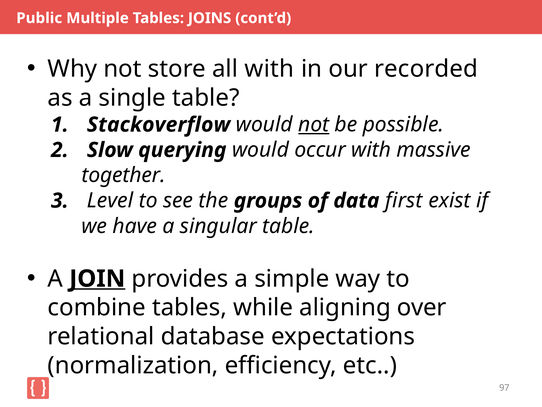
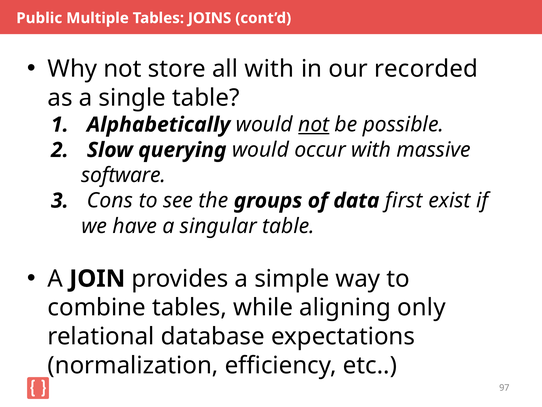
Stackoverflow: Stackoverflow -> Alphabetically (159, 125)
together: together -> software (124, 175)
Level: Level -> Cons (110, 200)
JOIN underline: present -> none (97, 278)
over: over -> only (421, 307)
